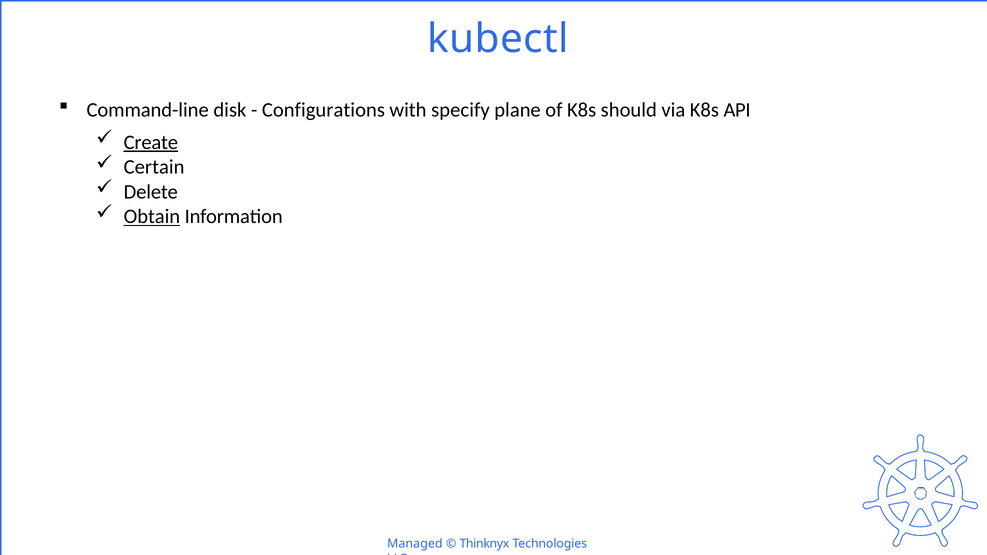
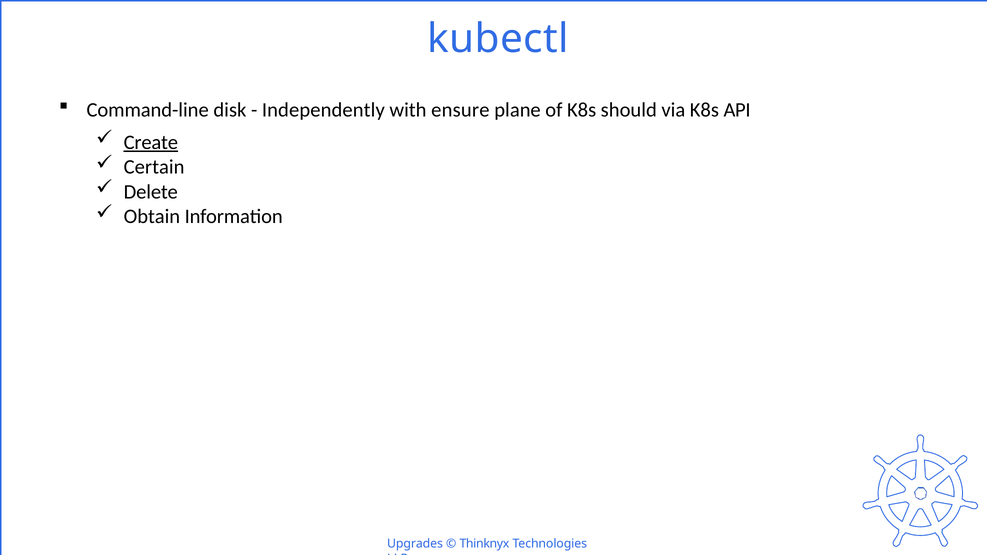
Configurations: Configurations -> Independently (323, 110)
specify: specify -> ensure (460, 110)
Obtain underline: present -> none (152, 217)
Managed: Managed -> Upgrades (415, 544)
